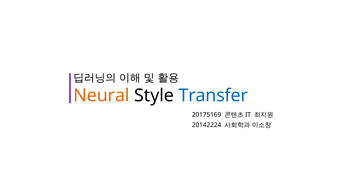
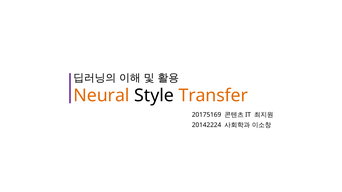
Transfer colour: blue -> orange (213, 96)
